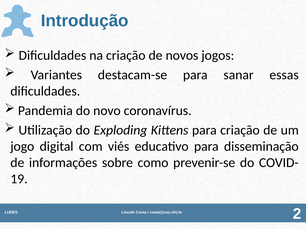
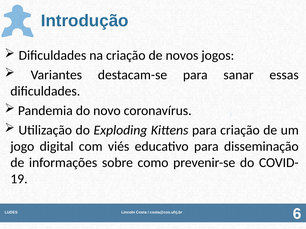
2: 2 -> 6 (297, 214)
